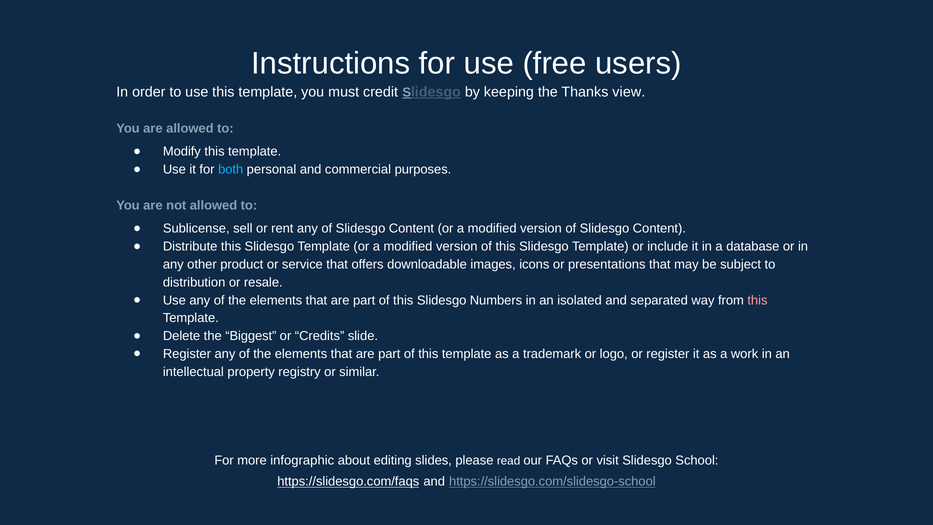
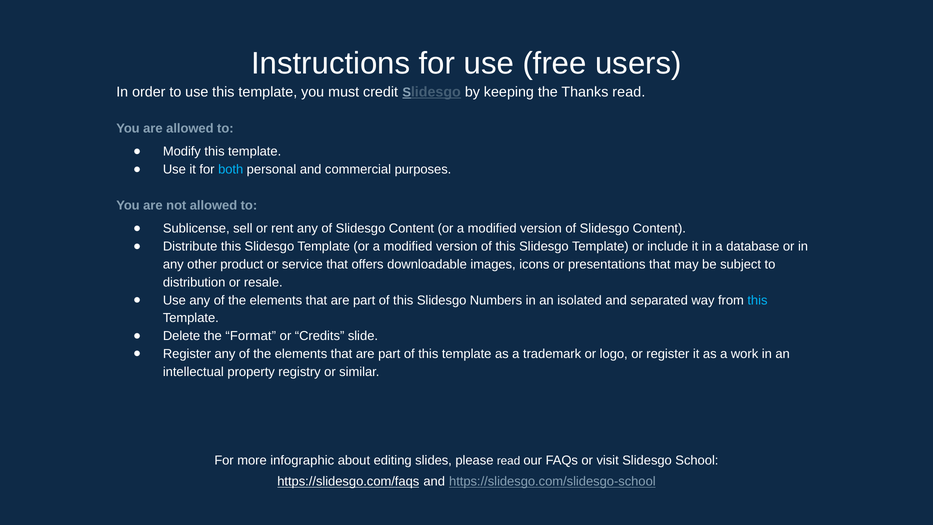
Thanks view: view -> read (629, 92)
this colour: pink -> light blue (757, 300)
Biggest: Biggest -> Format (251, 336)
